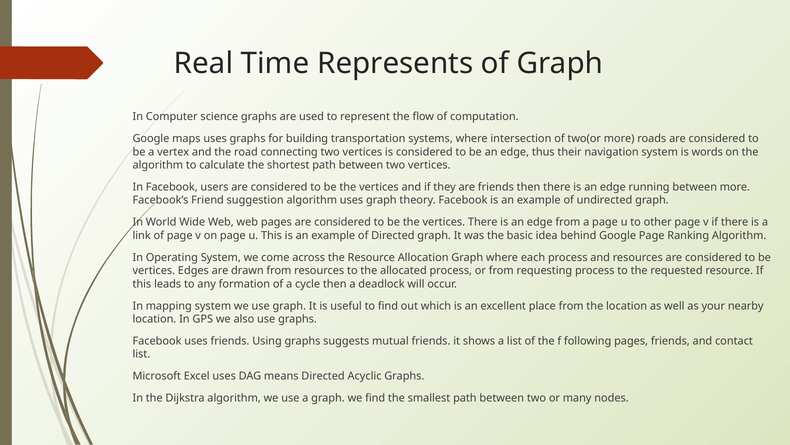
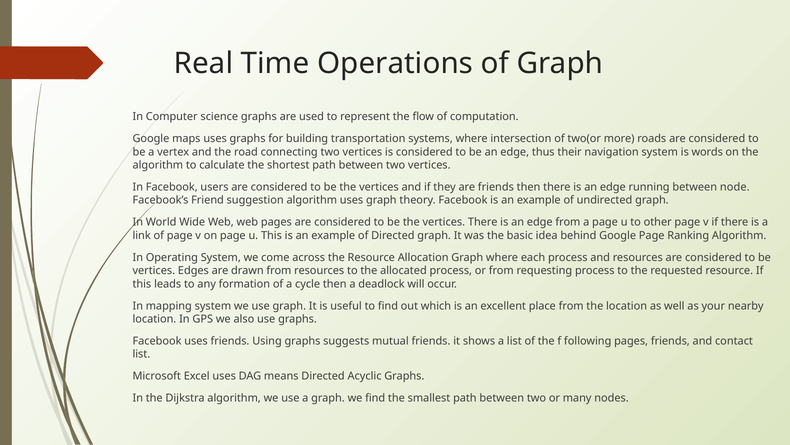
Represents: Represents -> Operations (395, 63)
between more: more -> node (735, 187)
